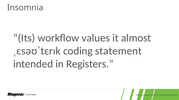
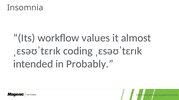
coding statement: statement -> ˌɛsəʊˈtɛrɪk (118, 51)
Registers: Registers -> Probably (90, 64)
